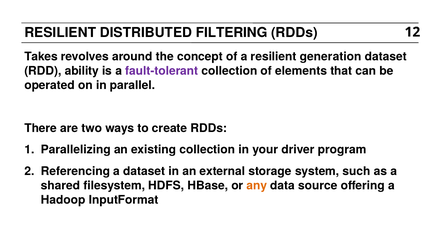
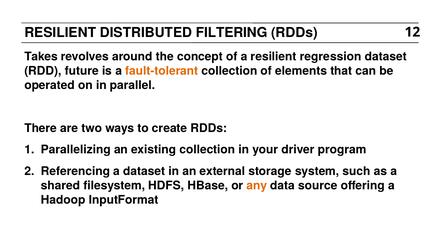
generation: generation -> regression (331, 57)
ability: ability -> future (82, 71)
fault-tolerant colour: purple -> orange (162, 71)
